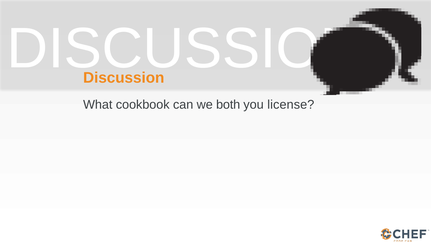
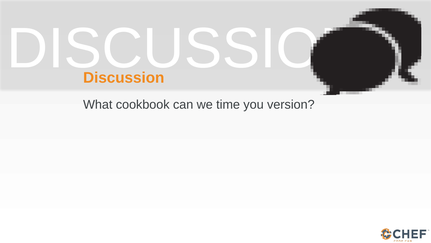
both: both -> time (228, 105)
license: license -> version (291, 105)
